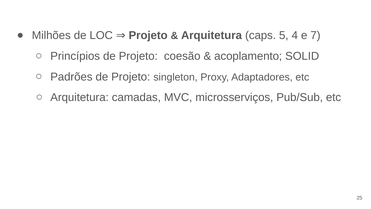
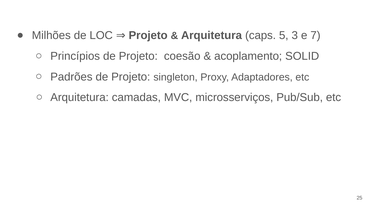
4: 4 -> 3 (295, 35)
